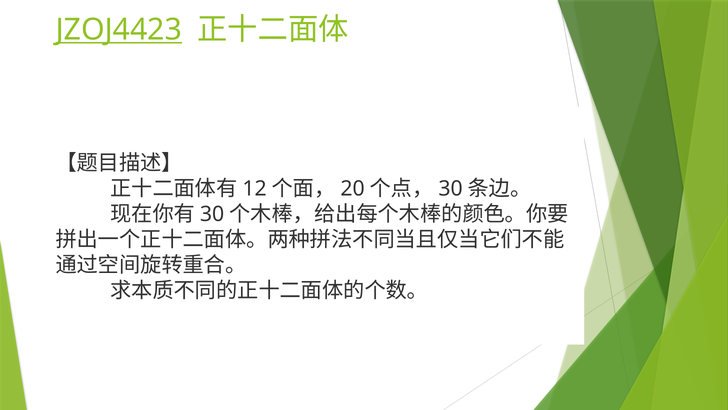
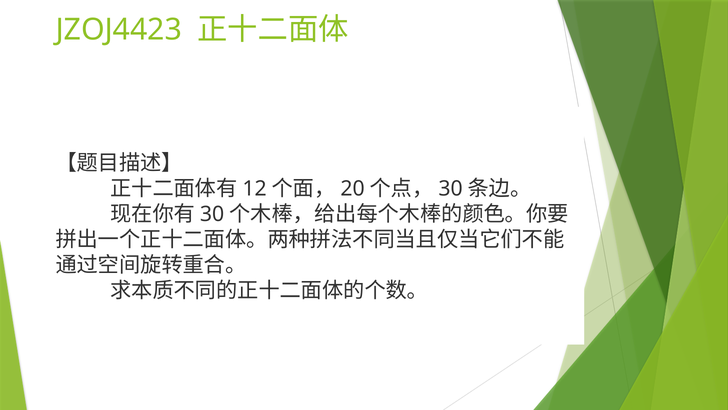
JZOJ4423 underline: present -> none (119, 30)
